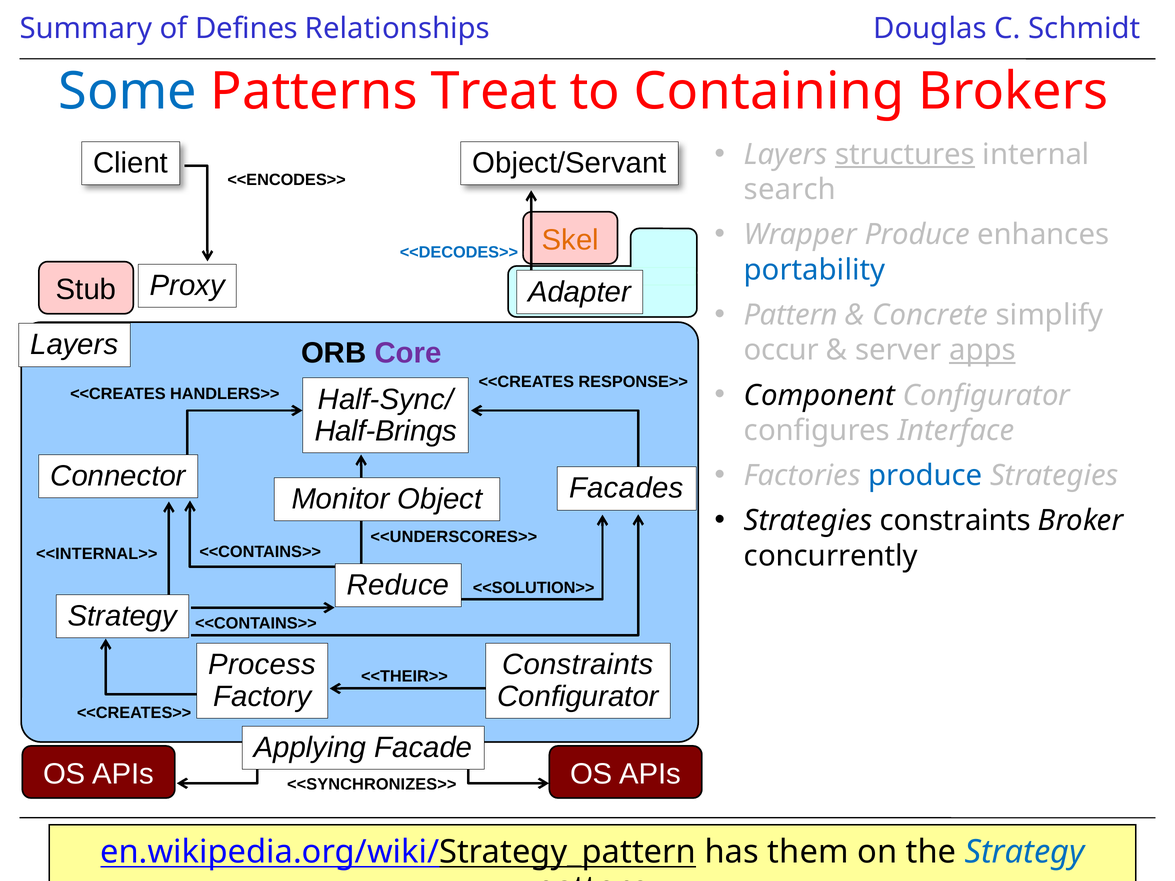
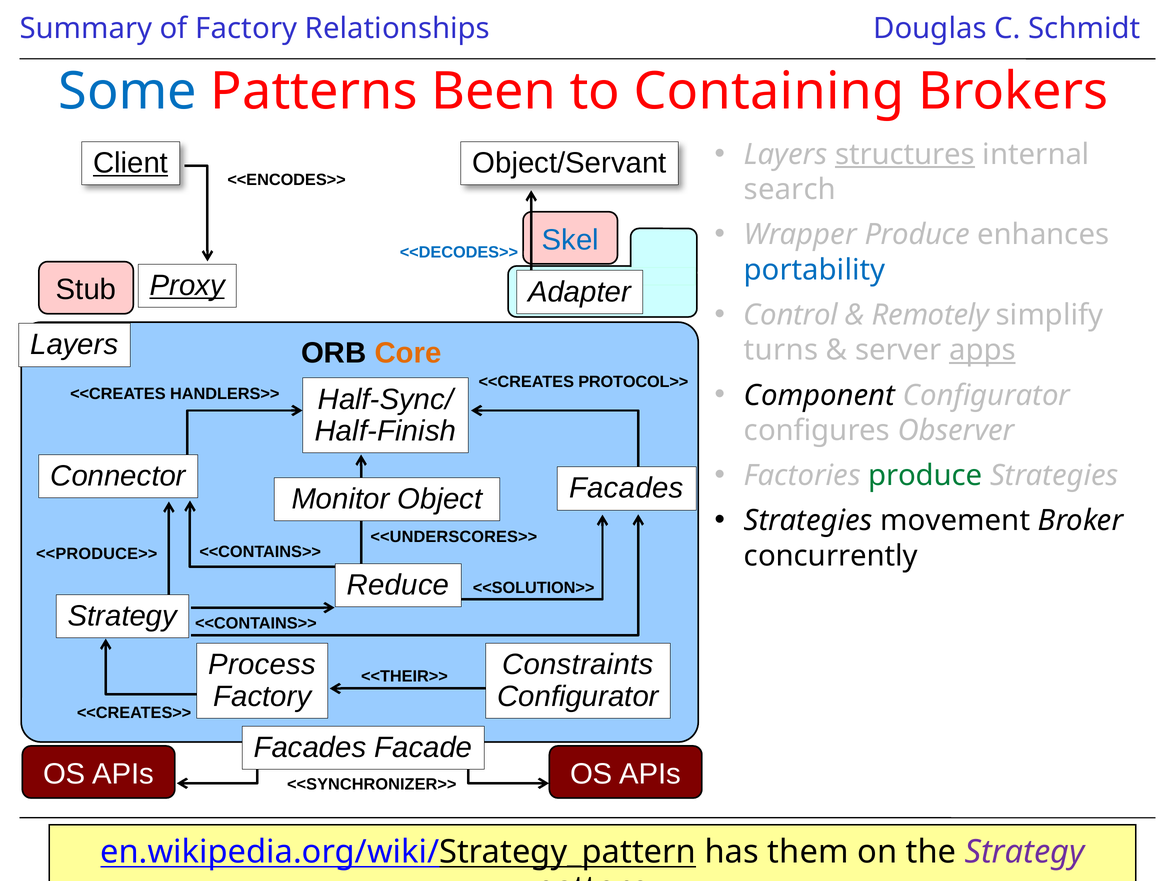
Defines: Defines -> Factory (246, 29)
Treat: Treat -> Been (494, 92)
Client underline: none -> present (131, 163)
Skel colour: orange -> blue (570, 240)
Proxy underline: none -> present (187, 286)
Pattern: Pattern -> Control (791, 315)
Concrete: Concrete -> Remotely (930, 315)
Core colour: purple -> orange (408, 353)
occur: occur -> turns (781, 350)
RESPONSE>>: RESPONSE>> -> PROTOCOL>> (633, 382)
Half-Brings: Half-Brings -> Half-Finish (385, 431)
Interface: Interface -> Observer (956, 431)
produce colour: blue -> green (925, 476)
Strategies constraints: constraints -> movement (955, 521)
<<INTERNAL>>: <<INTERNAL>> -> <<PRODUCE>> (97, 554)
Applying: Applying -> Facades (310, 748)
<<SYNCHRONIZES>>: <<SYNCHRONIZES>> -> <<SYNCHRONIZER>> (372, 785)
Strategy colour: blue -> purple (1025, 852)
